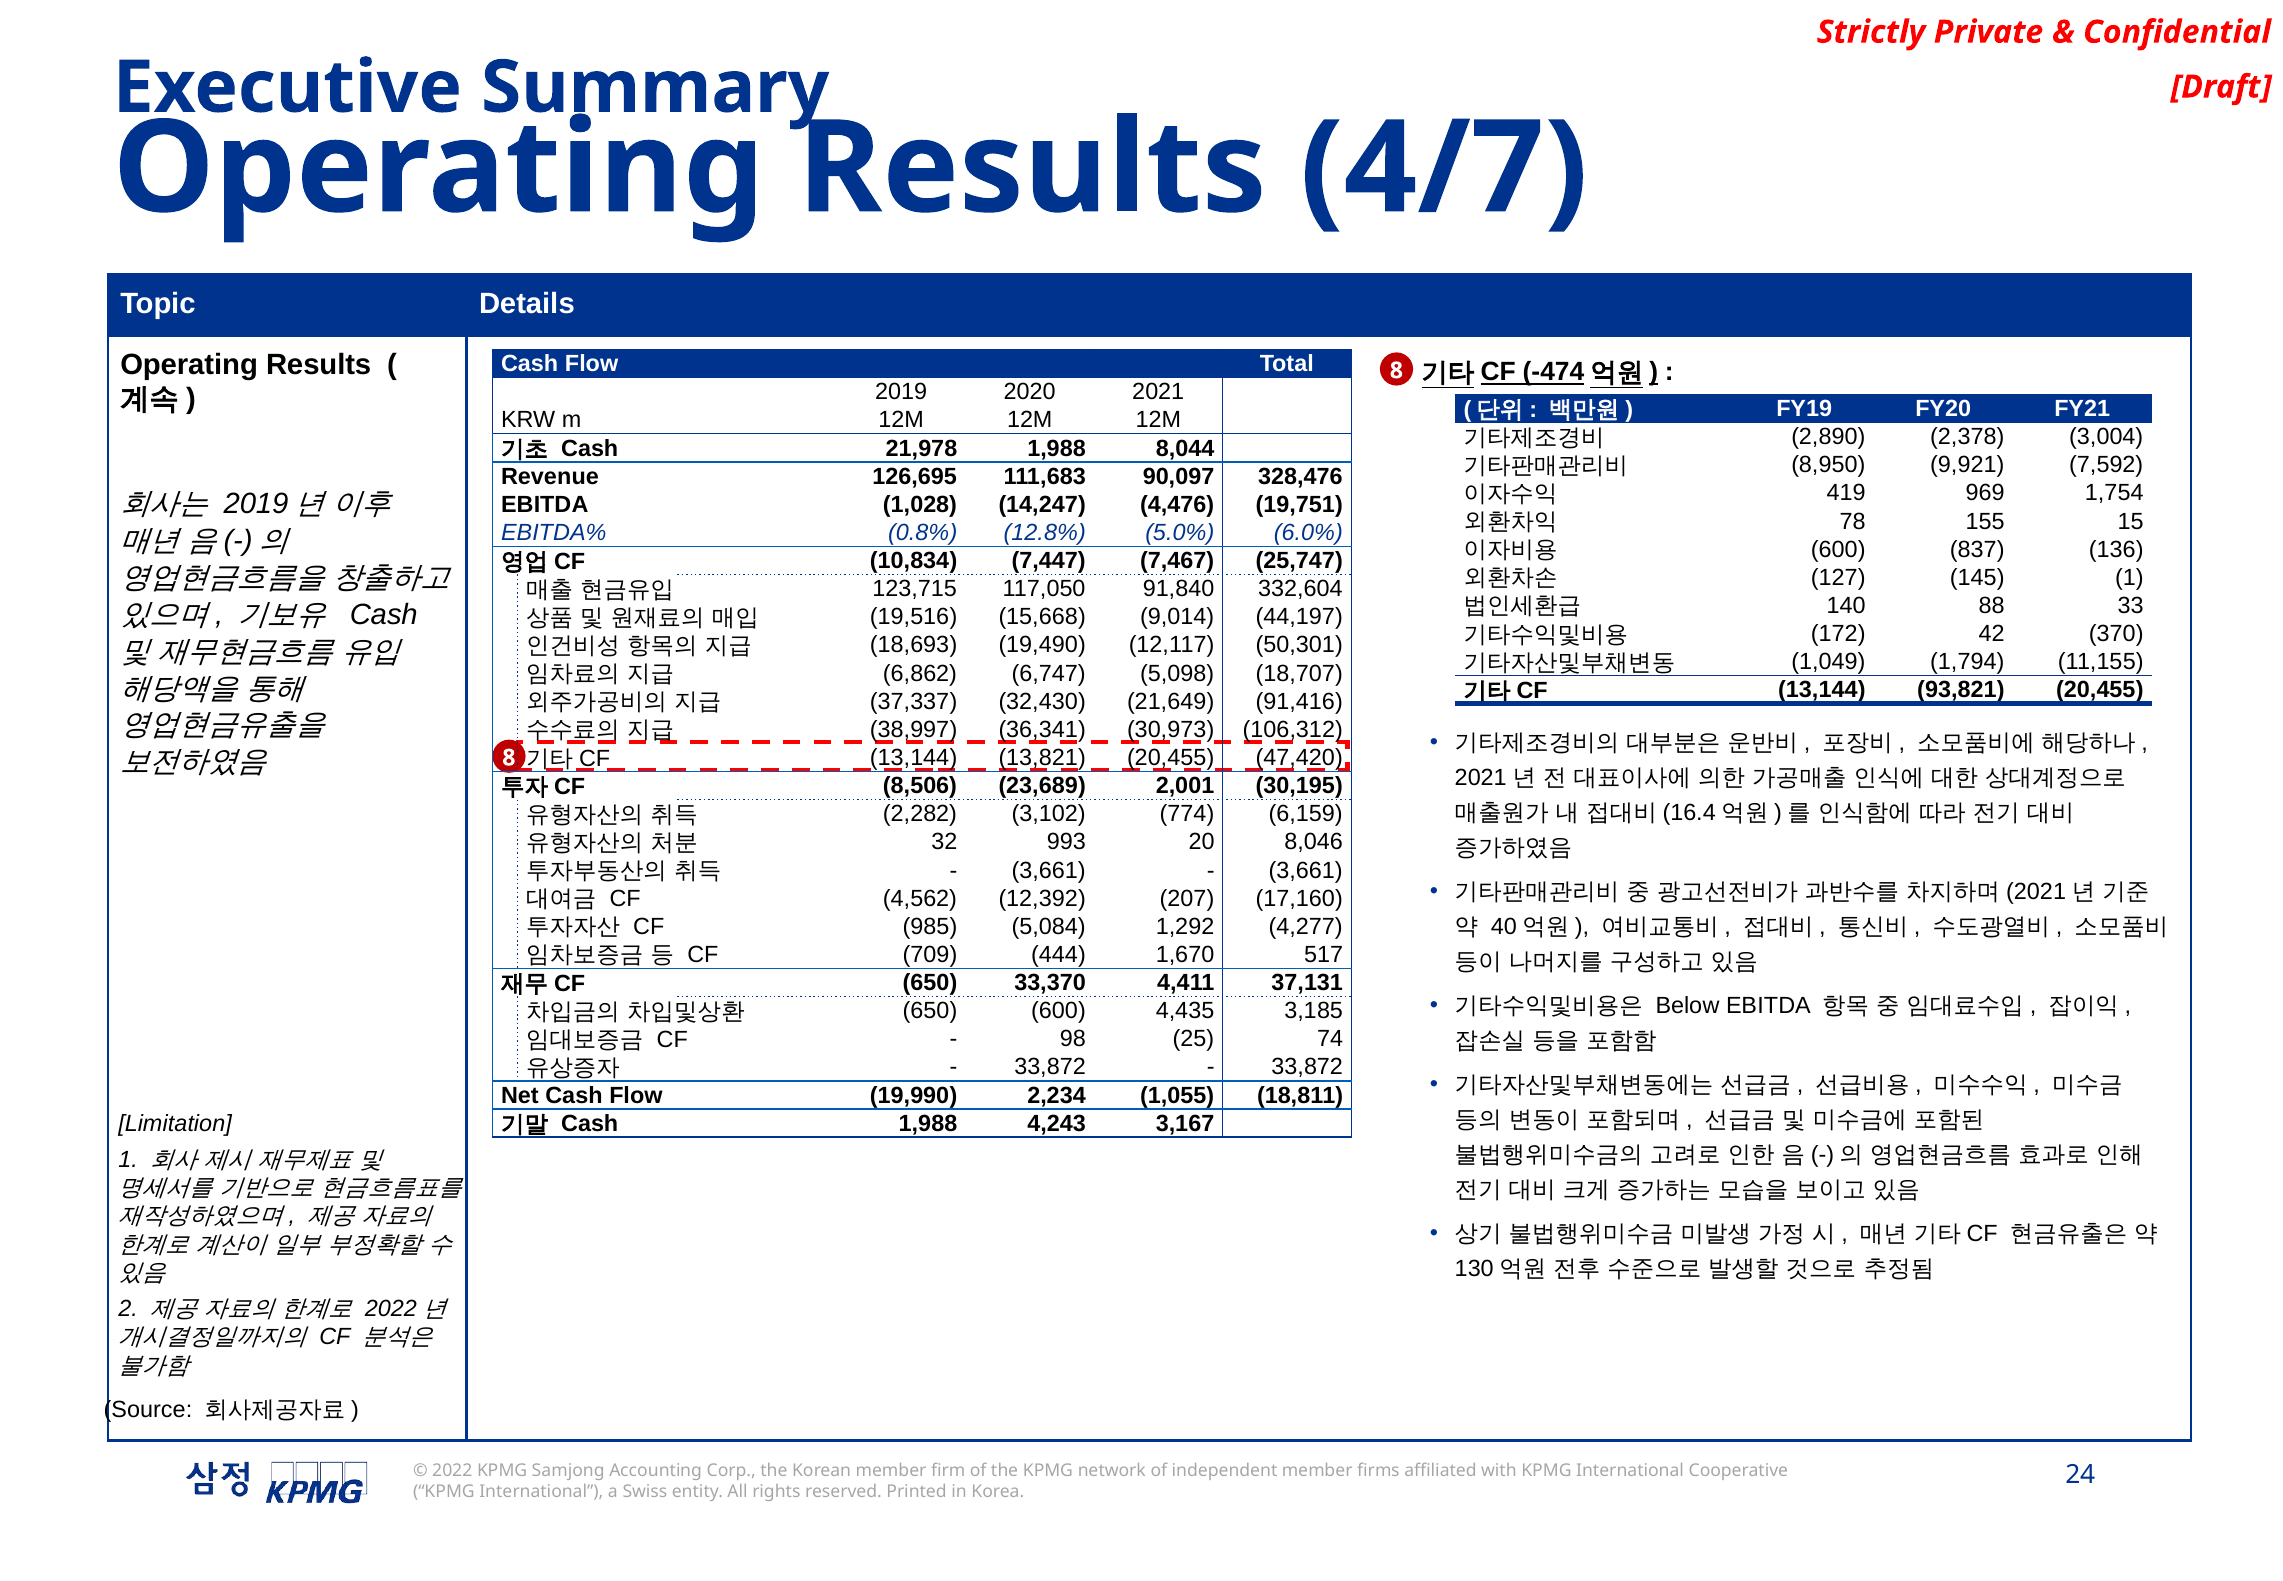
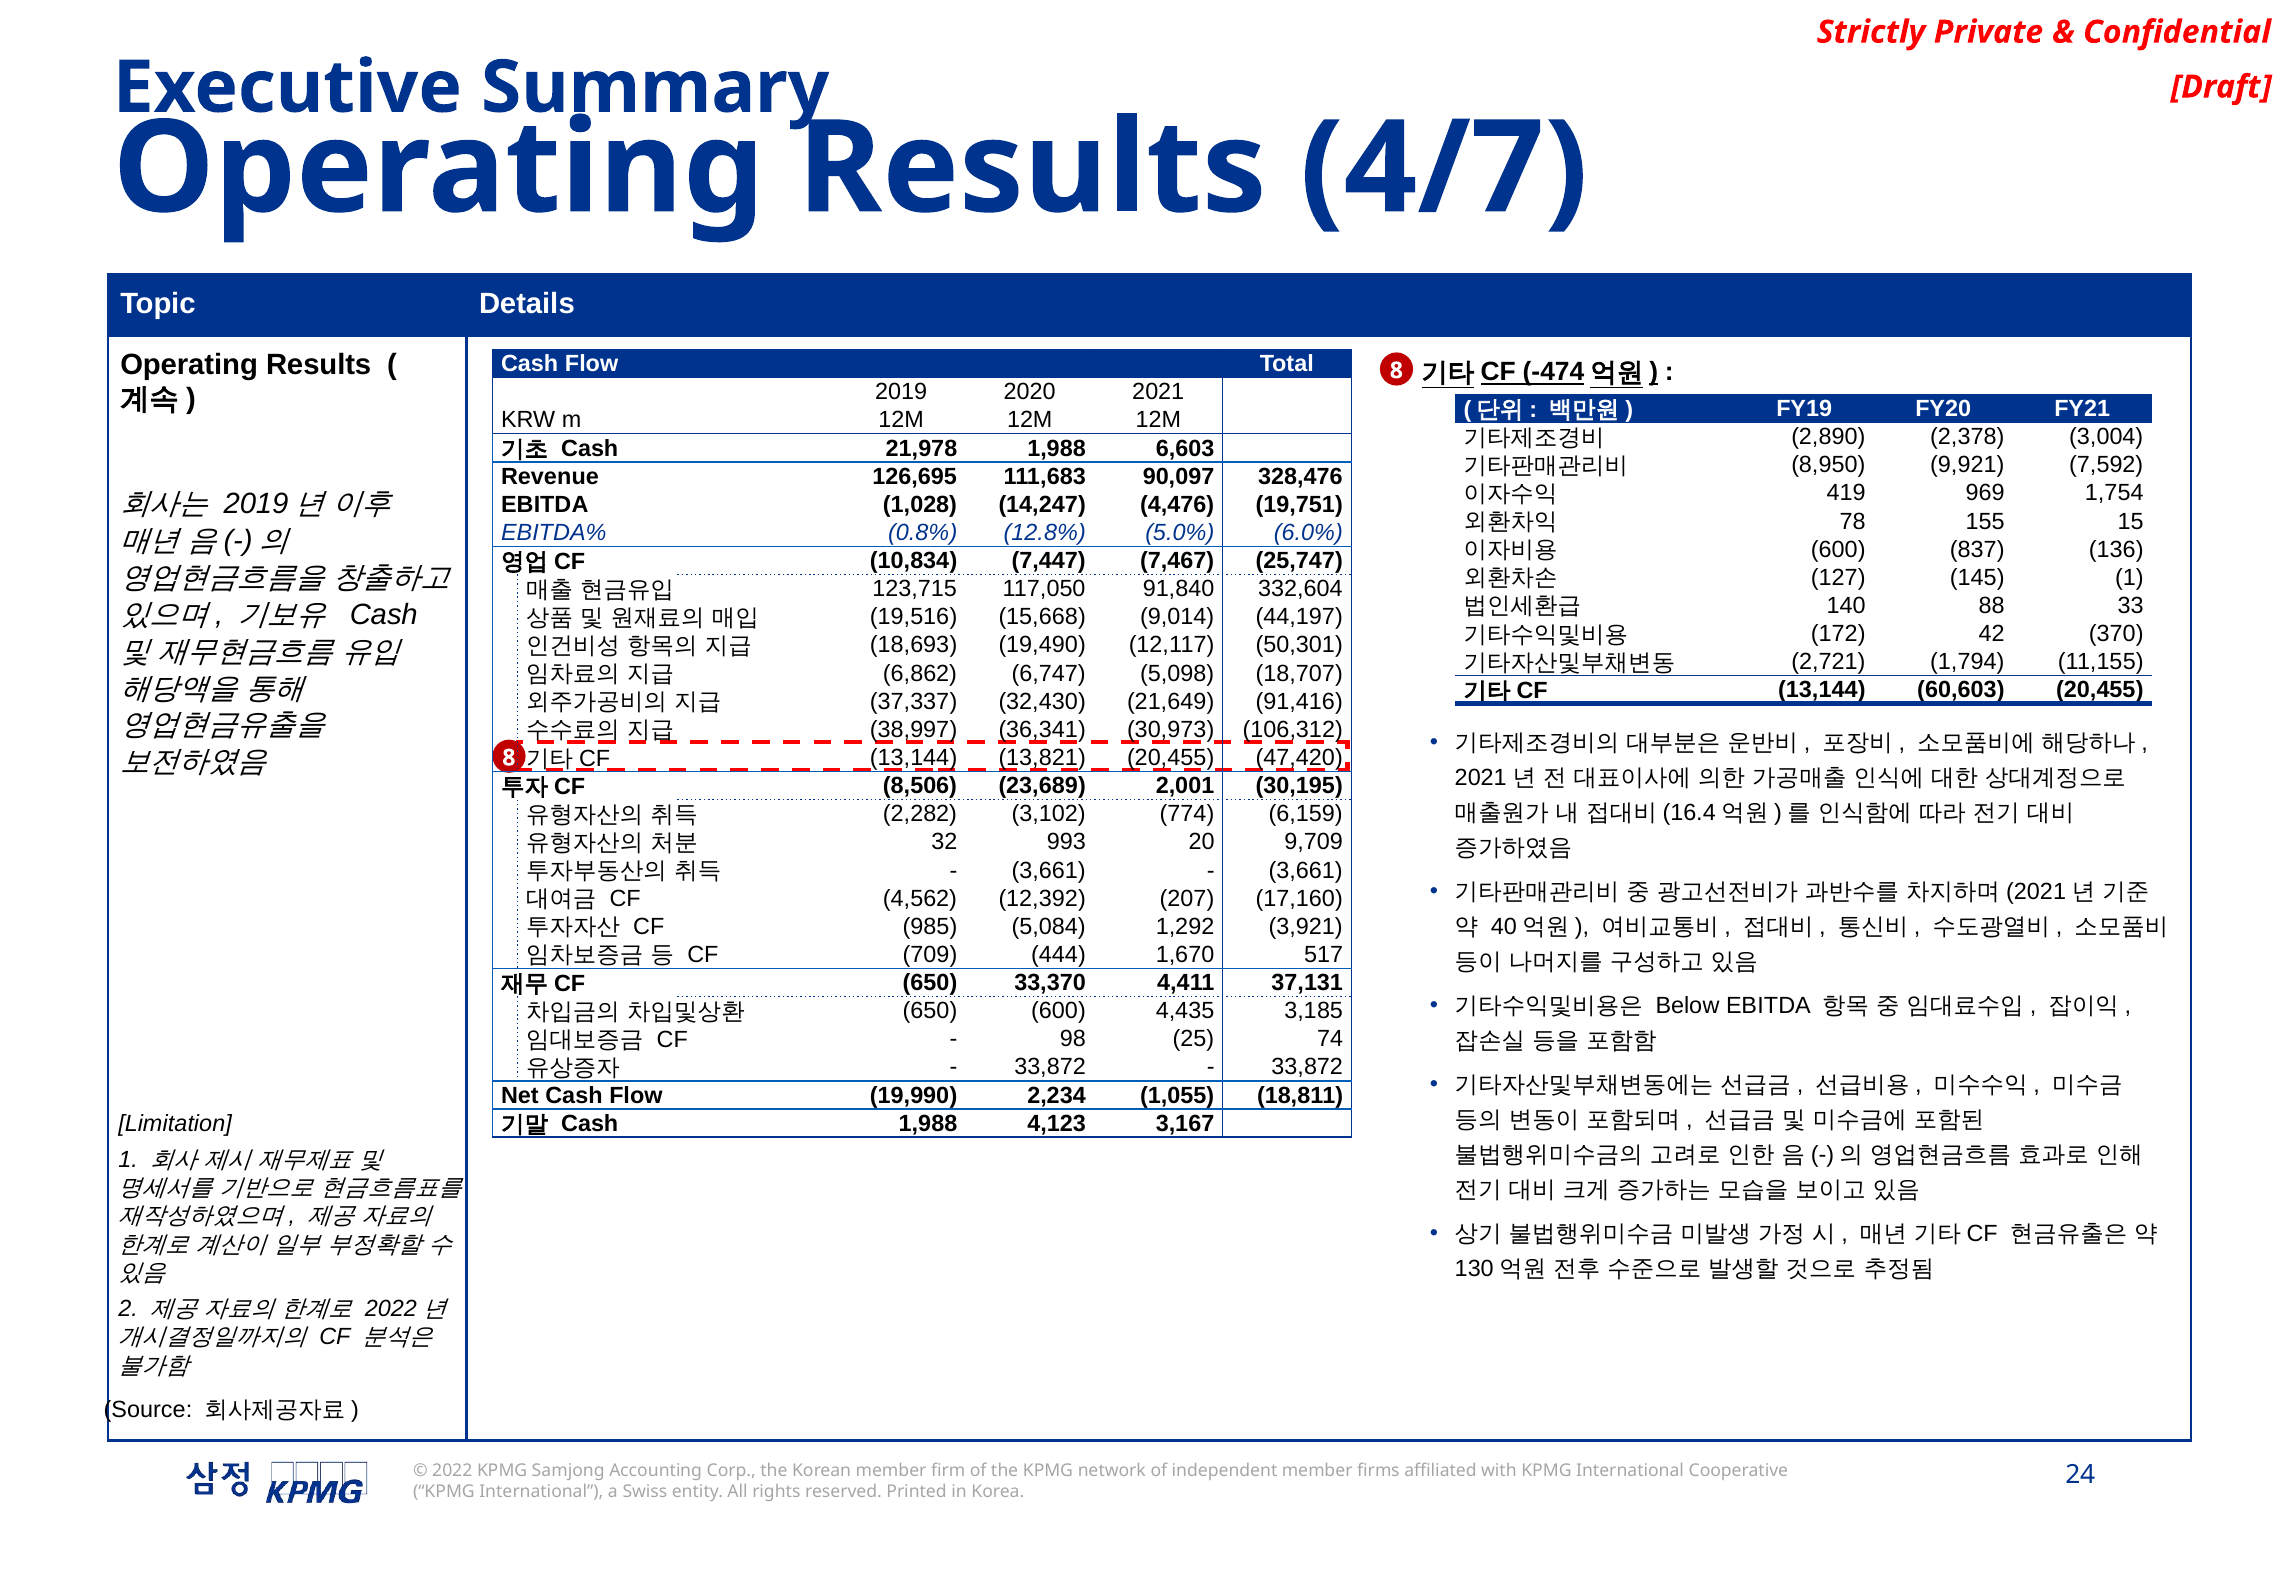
8,044: 8,044 -> 6,603 (1185, 448)
1,049: 1,049 -> 2,721 (1828, 662)
93,821: 93,821 -> 60,603 (1961, 690)
8,046: 8,046 -> 9,709 (1314, 842)
4,277: 4,277 -> 3,921 (1306, 926)
4,243: 4,243 -> 4,123 (1057, 1123)
